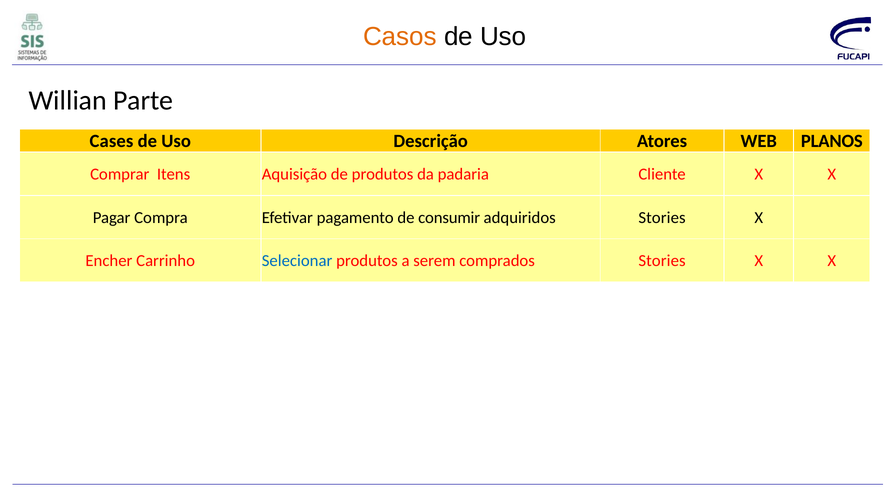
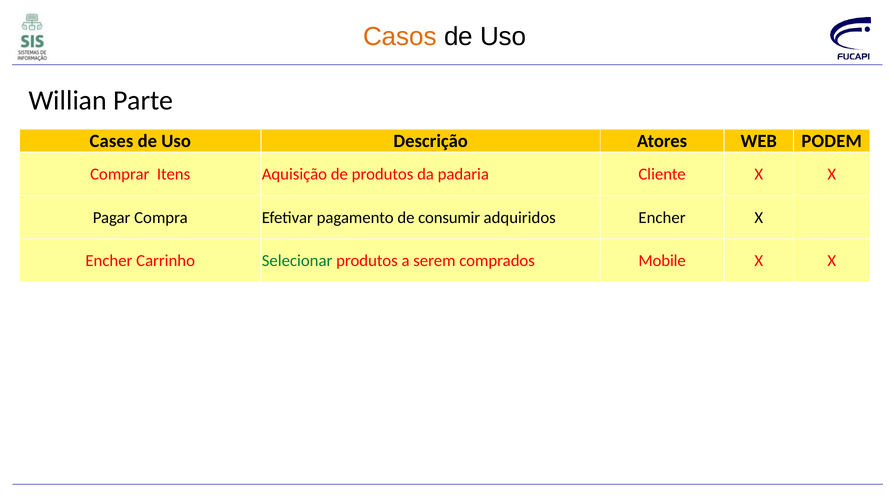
PLANOS: PLANOS -> PODEM (832, 141)
adquiridos Stories: Stories -> Encher (662, 217)
Selecionar colour: blue -> green (297, 261)
comprados Stories: Stories -> Mobile (662, 261)
